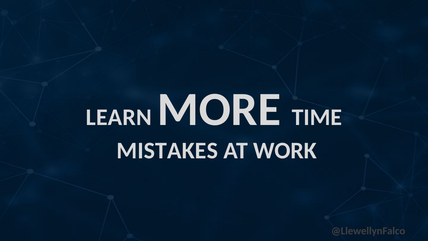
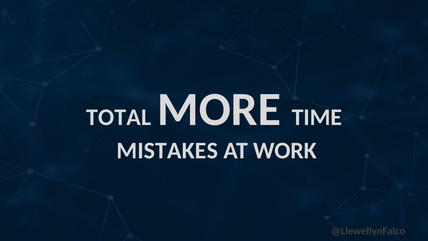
LEARN: LEARN -> TOTAL (119, 117)
